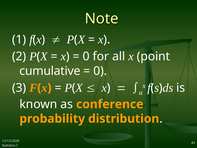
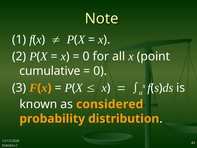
conference: conference -> considered (110, 104)
